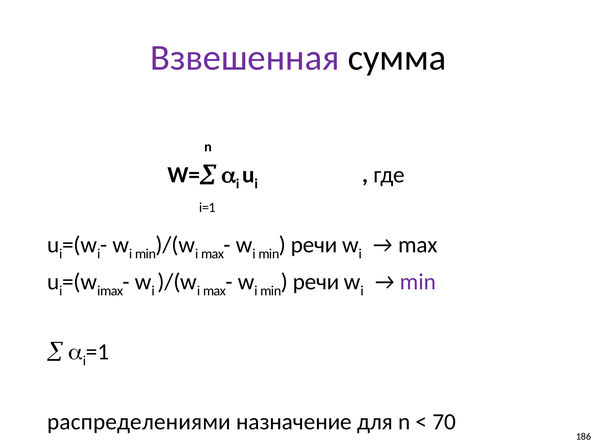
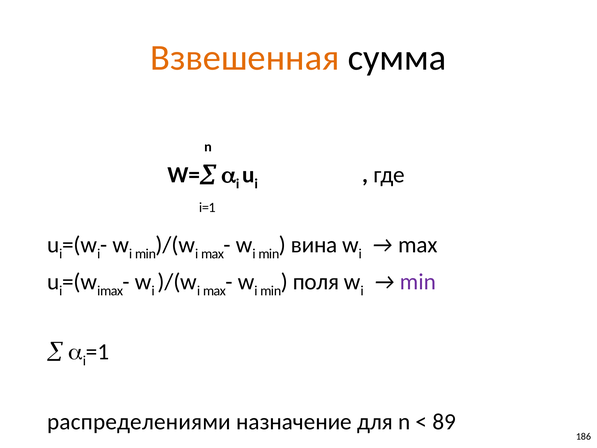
Взвешенная colour: purple -> orange (245, 58)
речи: речи -> вина (314, 245)
речи: речи -> поля (316, 282)
70: 70 -> 89 (444, 422)
